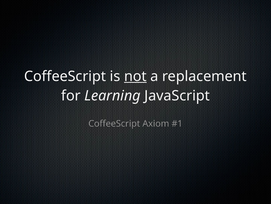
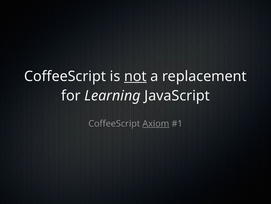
Axiom underline: none -> present (156, 123)
